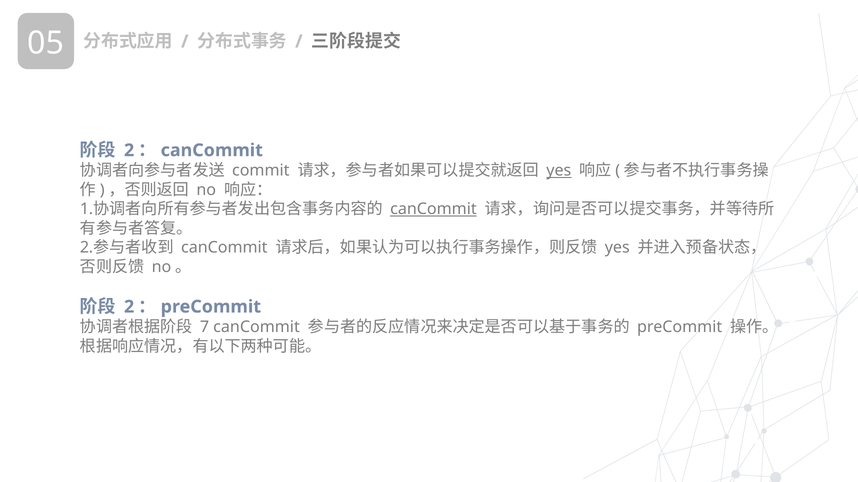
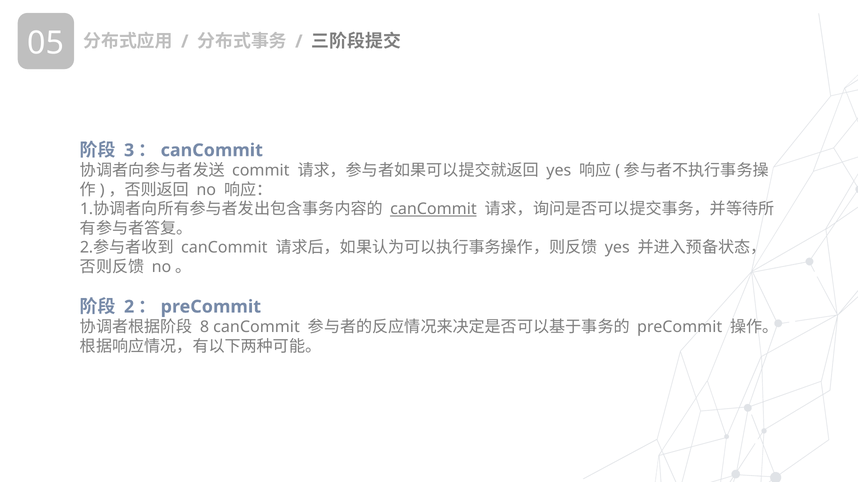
2: 2 -> 3 (129, 151)
yes underline: present -> none (559, 171)
7: 7 -> 8 (205, 327)
